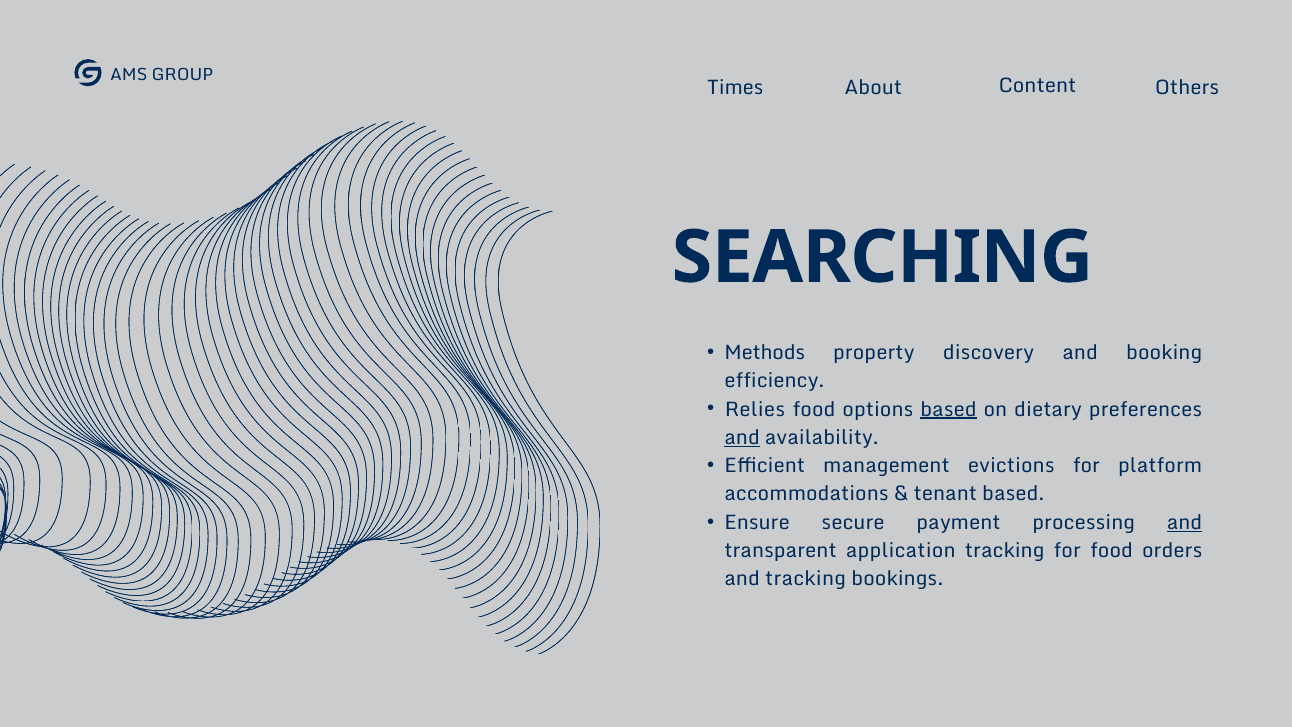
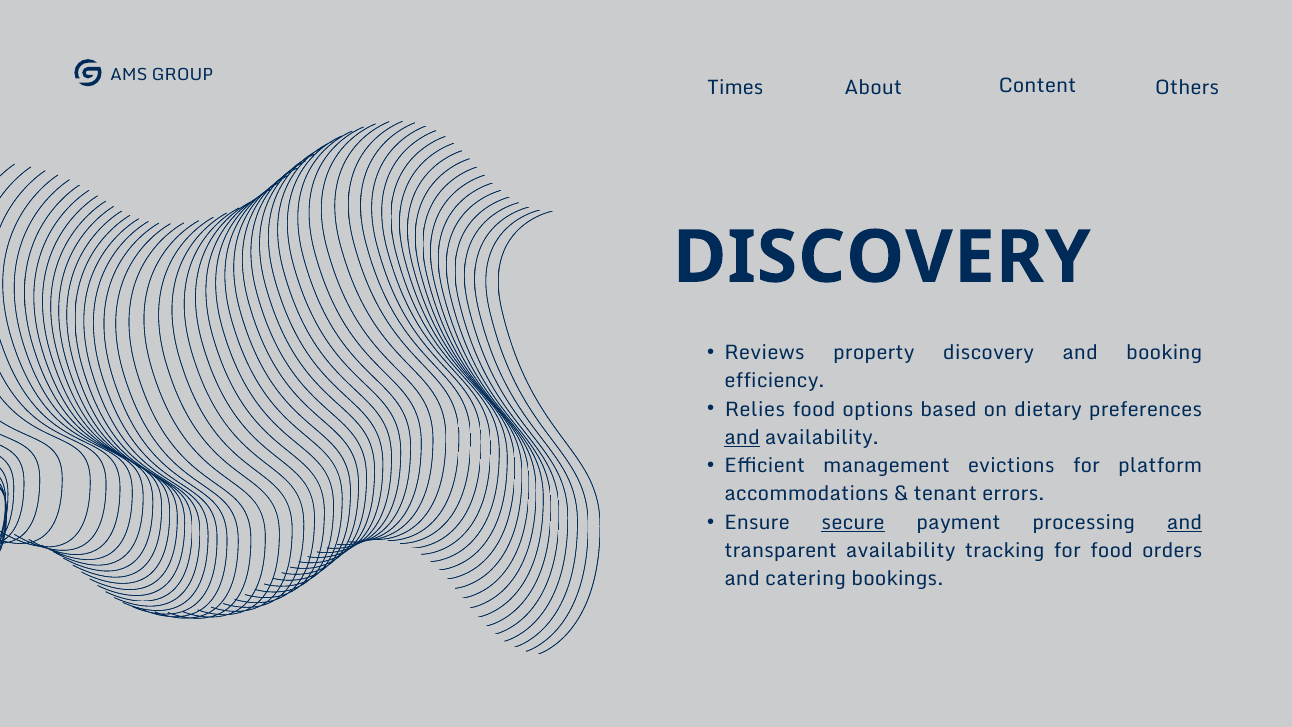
SEARCHING: SEARCHING -> DISCOVERY (882, 257)
Methods: Methods -> Reviews (765, 353)
based underline: present -> none (948, 409)
tenant based: based -> errors (1013, 494)
secure underline: none -> present (853, 522)
transparent application: application -> availability (901, 551)
and tracking: tracking -> catering (806, 579)
